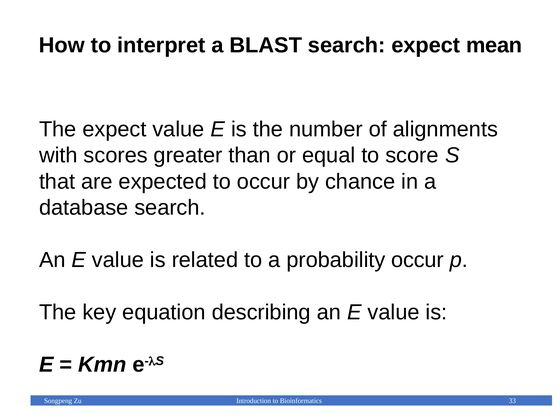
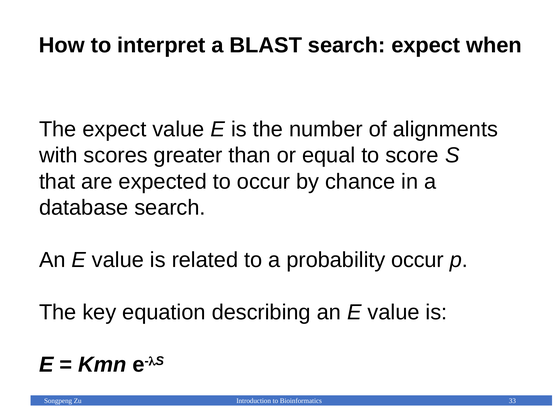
mean: mean -> when (494, 45)
